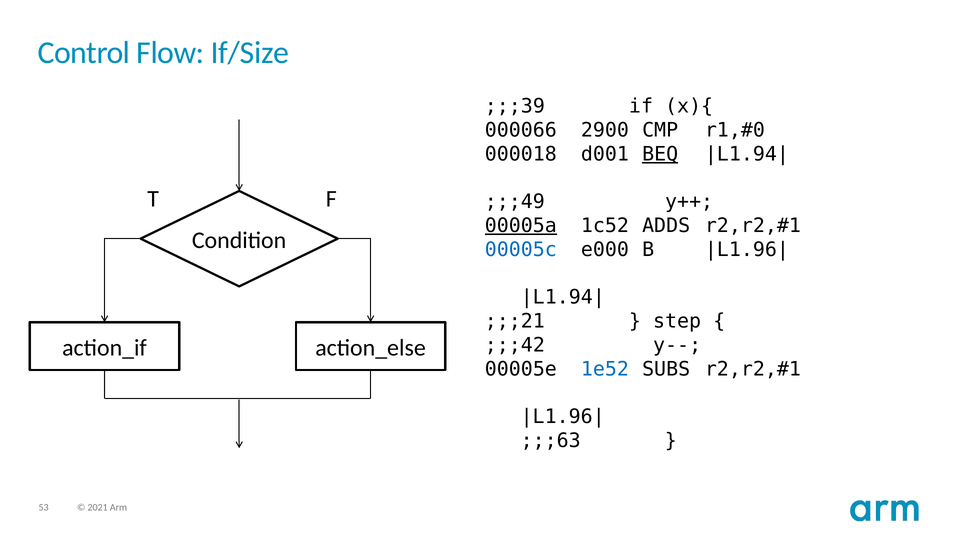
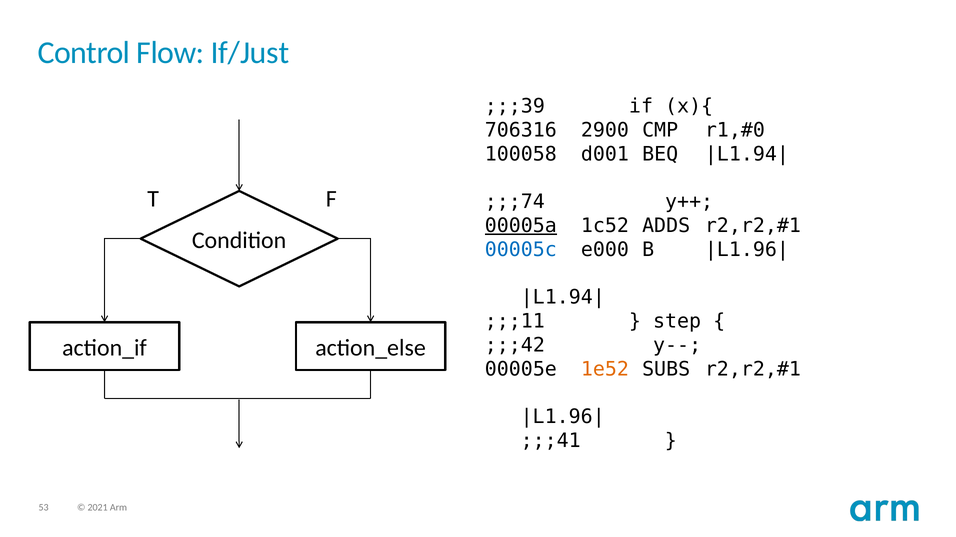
If/Size: If/Size -> If/Just (250, 53)
000066: 000066 -> 706316 (521, 130)
000018: 000018 -> 100058 (521, 154)
BEQ underline: present -> none (660, 154)
;;;49: ;;;49 -> ;;;74 (515, 202)
;;;21: ;;;21 -> ;;;11 (515, 322)
1e52 colour: blue -> orange (605, 370)
;;;63: ;;;63 -> ;;;41 (551, 441)
